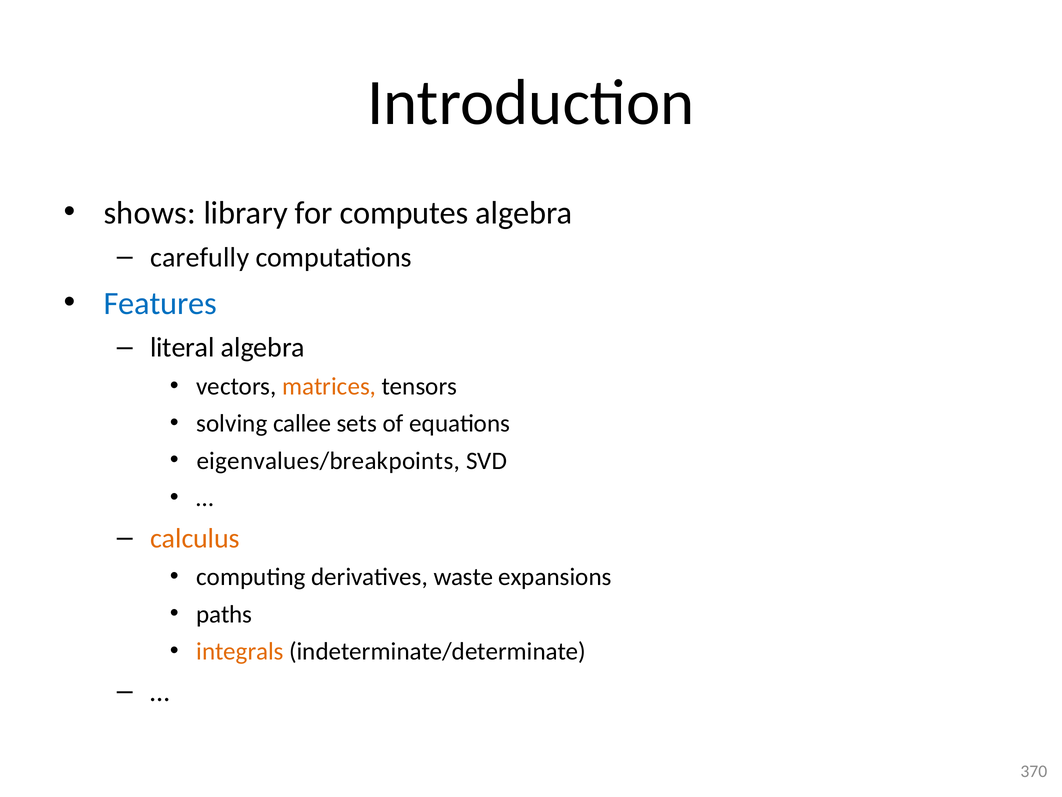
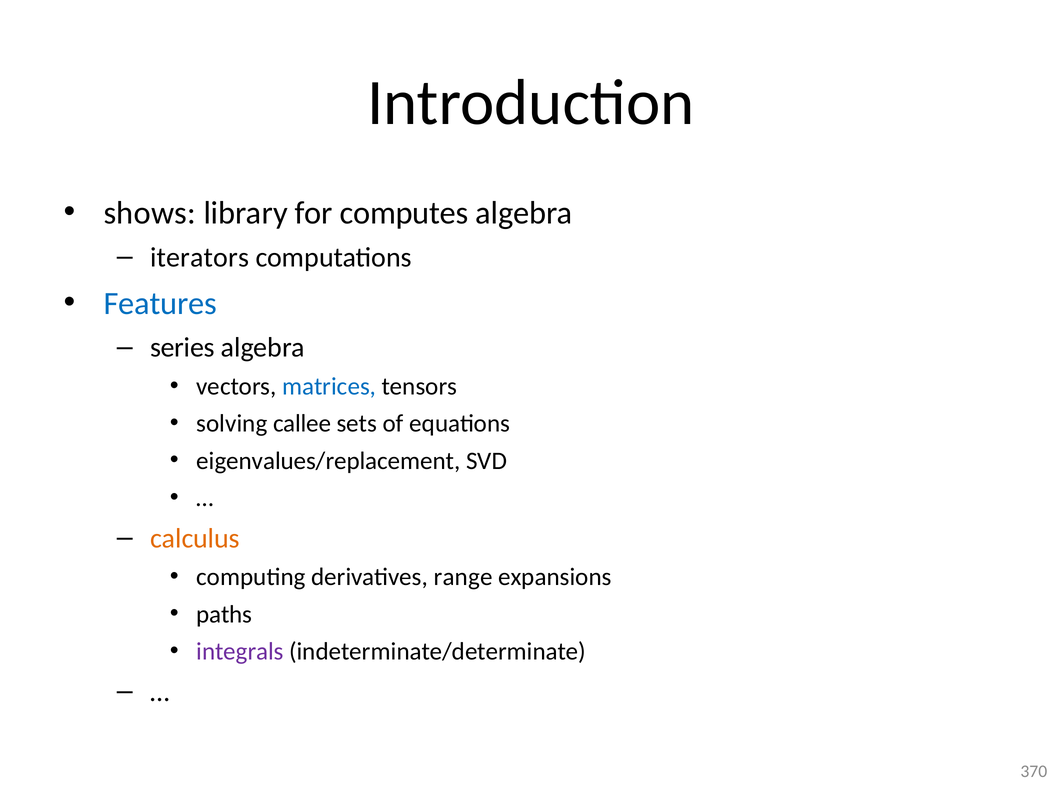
carefully: carefully -> iterators (200, 257)
literal: literal -> series (182, 347)
matrices colour: orange -> blue (329, 386)
eigenvalues/breakpoints: eigenvalues/breakpoints -> eigenvalues/replacement (328, 460)
waste: waste -> range (463, 577)
integrals colour: orange -> purple (240, 651)
